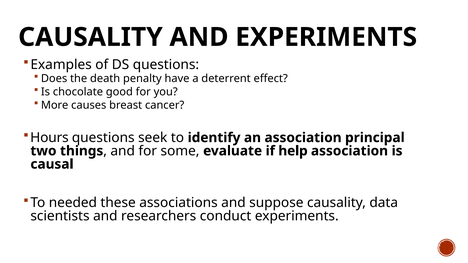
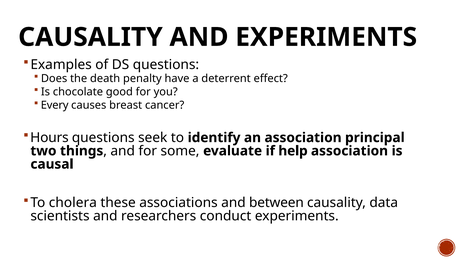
More: More -> Every (55, 105)
needed: needed -> cholera (73, 203)
suppose: suppose -> between (276, 203)
